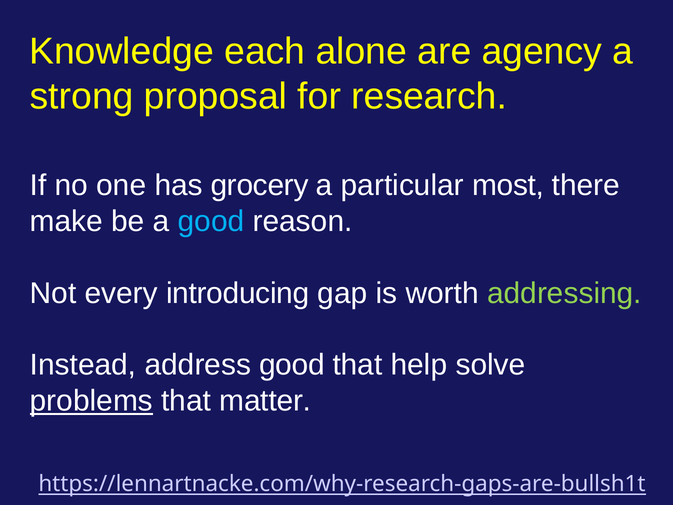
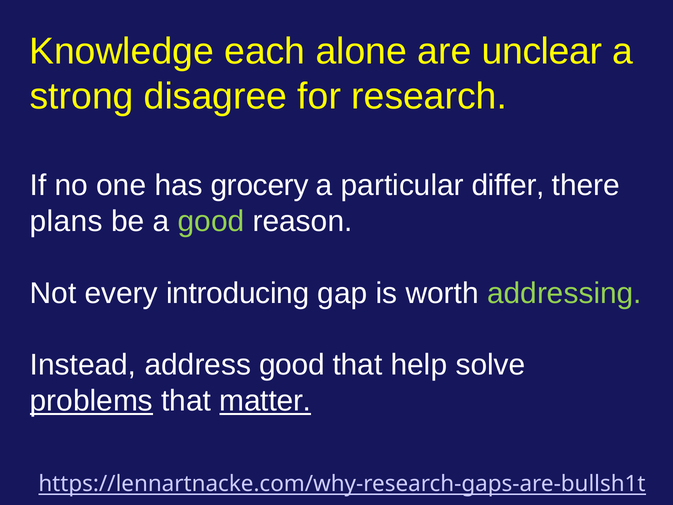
agency: agency -> unclear (542, 51)
proposal: proposal -> disagree (216, 96)
most: most -> differ (508, 185)
make: make -> plans (66, 221)
good colour: light blue -> light green (211, 221)
matter underline: none -> present (265, 401)
